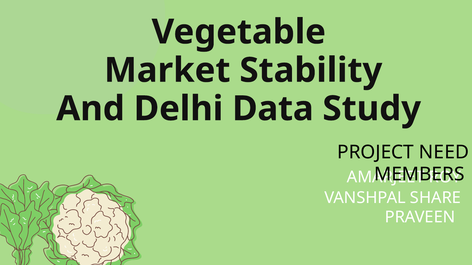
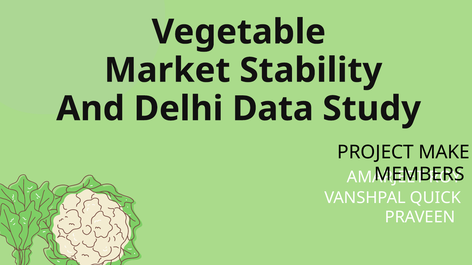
NEED: NEED -> MAKE (444, 153)
SHARE: SHARE -> QUICK (436, 198)
